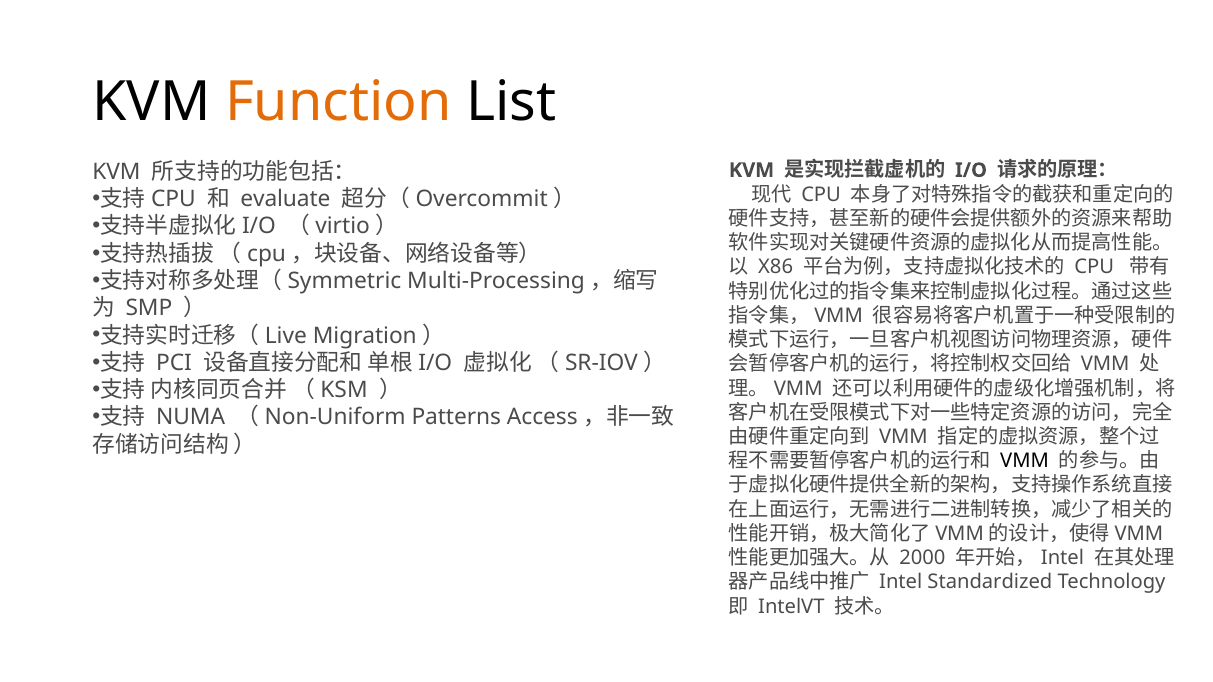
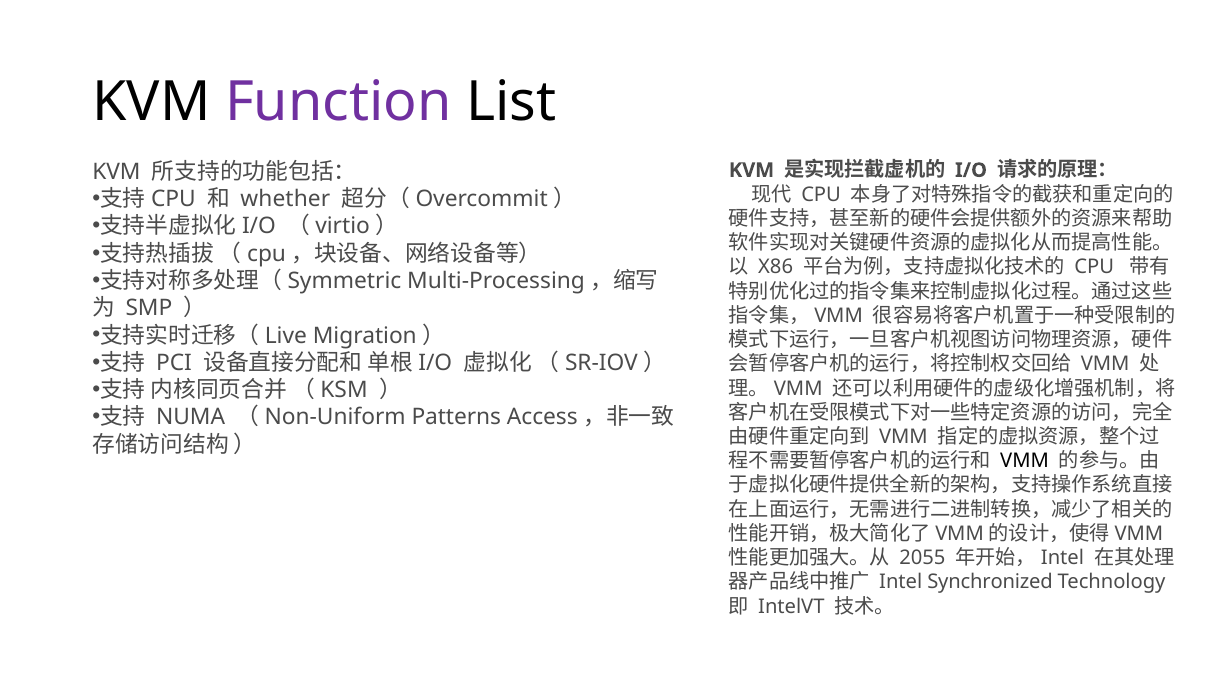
Function colour: orange -> purple (338, 102)
evaluate: evaluate -> whether (285, 199)
2000: 2000 -> 2055 (922, 558)
Standardized: Standardized -> Synchronized (990, 583)
